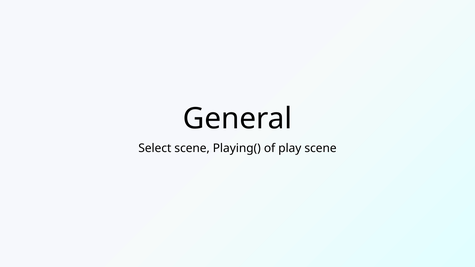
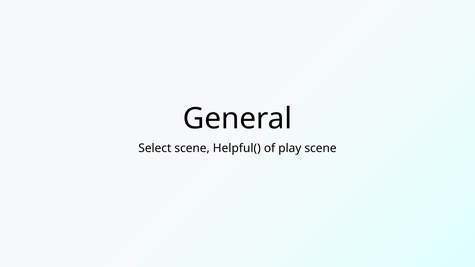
Playing(: Playing( -> Helpful( (237, 148)
